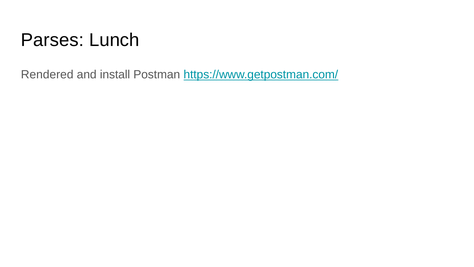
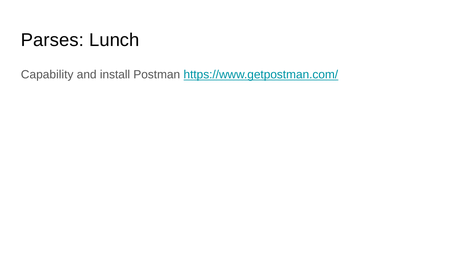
Rendered: Rendered -> Capability (47, 75)
